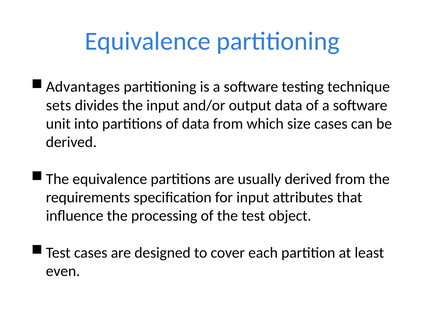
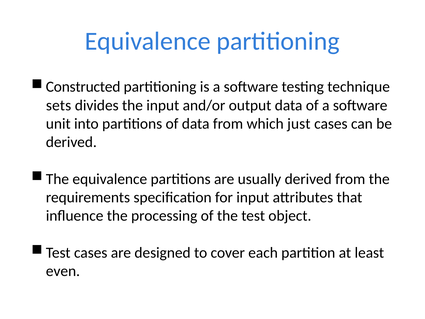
Advantages: Advantages -> Constructed (83, 87)
size: size -> just (299, 124)
